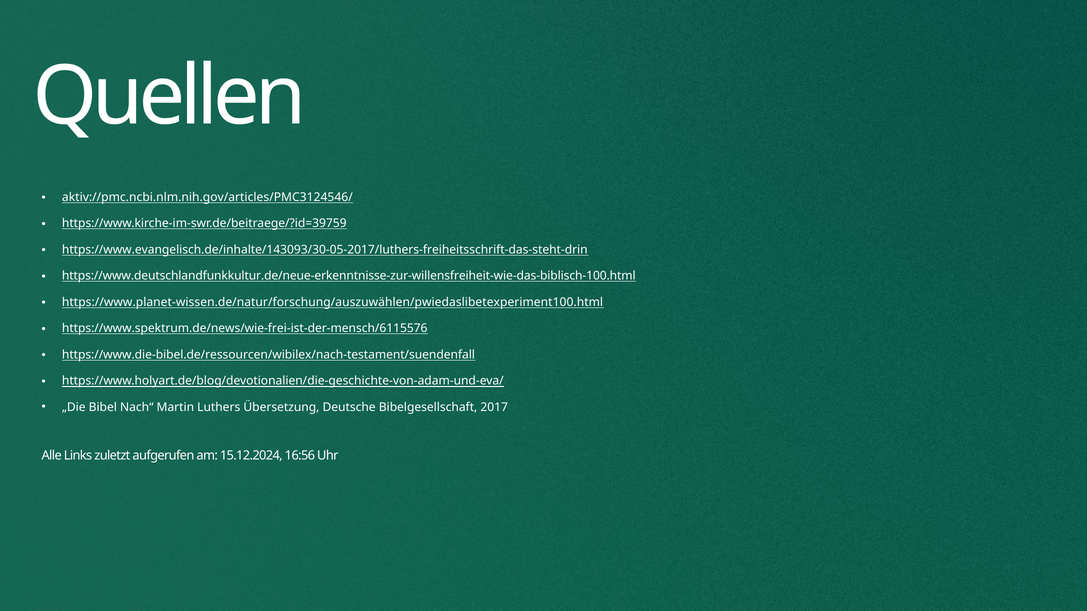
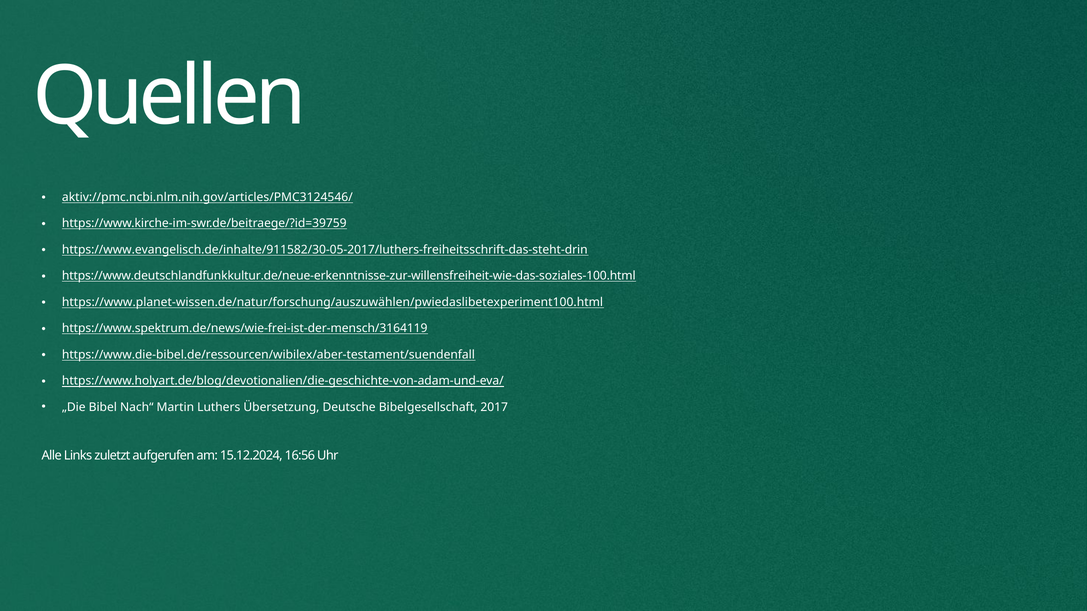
https://www.evangelisch.de/inhalte/143093/30-05-2017/luthers-freiheitsschrift-das-steht-drin: https://www.evangelisch.de/inhalte/143093/30-05-2017/luthers-freiheitsschrift-das-steht-drin -> https://www.evangelisch.de/inhalte/911582/30-05-2017/luthers-freiheitsschrift-das-steht-drin (325, 250)
https://www.deutschlandfunkkultur.de/neue-erkenntnisse-zur-willensfreiheit-wie-das-biblisch-100.html: https://www.deutschlandfunkkultur.de/neue-erkenntnisse-zur-willensfreiheit-wie-das-biblisch-100.html -> https://www.deutschlandfunkkultur.de/neue-erkenntnisse-zur-willensfreiheit-wie-das-soziales-100.html (349, 276)
https://www.spektrum.de/news/wie-frei-ist-der-mensch/6115576: https://www.spektrum.de/news/wie-frei-ist-der-mensch/6115576 -> https://www.spektrum.de/news/wie-frei-ist-der-mensch/3164119 (245, 329)
https://www.die-bibel.de/ressourcen/wibilex/nach-testament/suendenfall: https://www.die-bibel.de/ressourcen/wibilex/nach-testament/suendenfall -> https://www.die-bibel.de/ressourcen/wibilex/aber-testament/suendenfall (268, 355)
